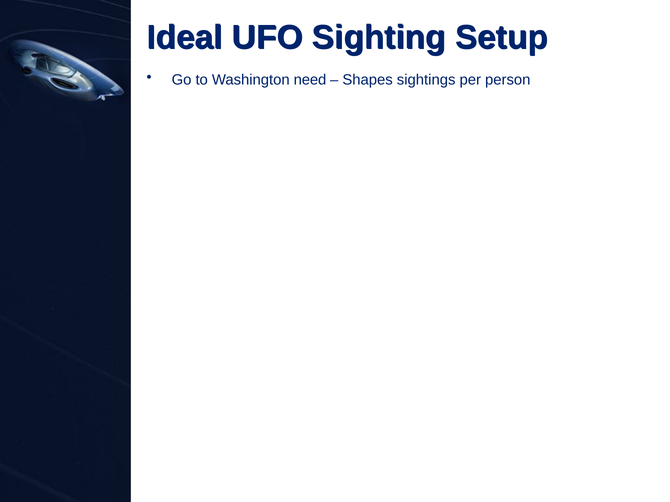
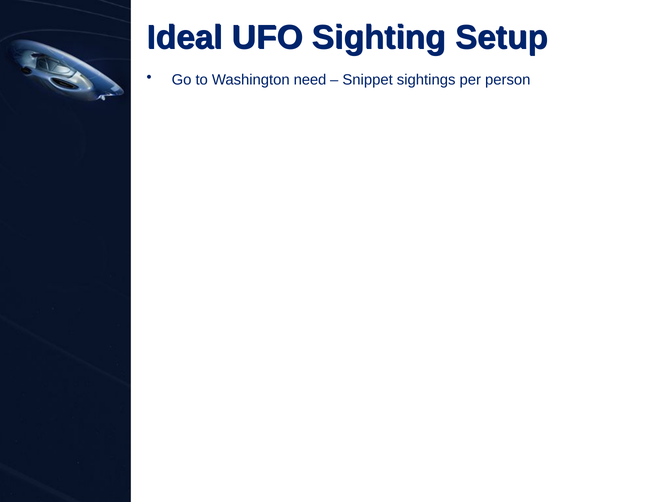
Shapes: Shapes -> Snippet (368, 80)
